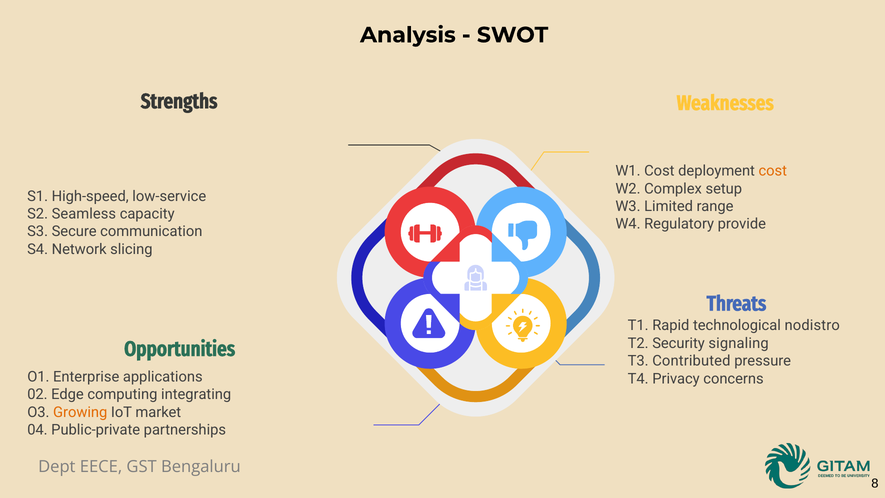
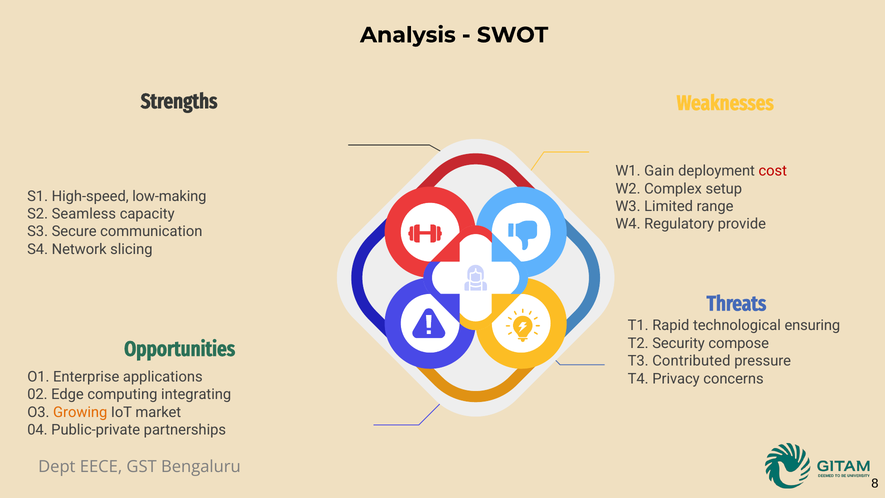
Cost: Cost -> Gain (659, 171)
cost colour: orange -> red (773, 171)
low-service: low-service -> low-making (169, 196)
nodistro: nodistro -> ensuring (812, 325)
signaling: signaling -> compose (739, 343)
